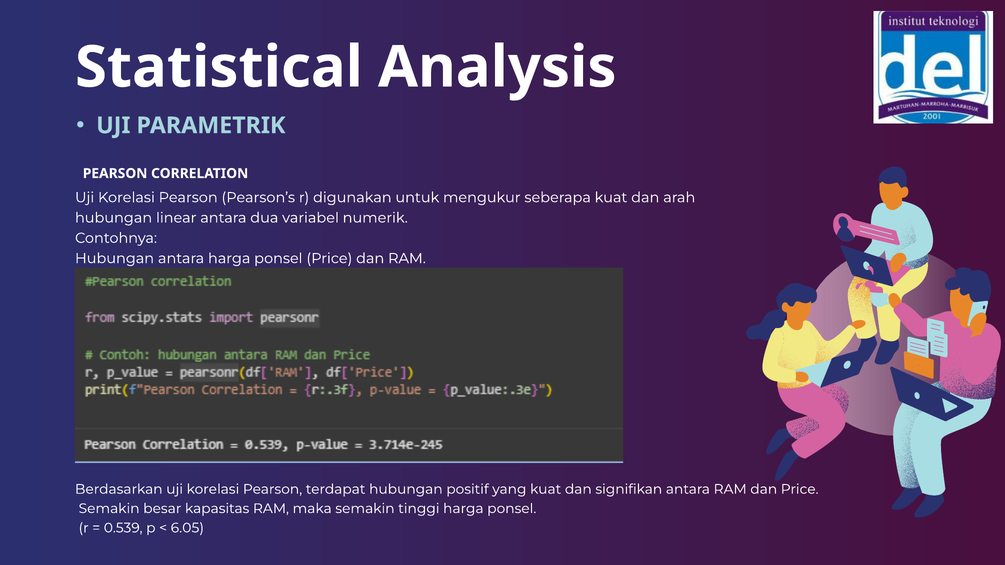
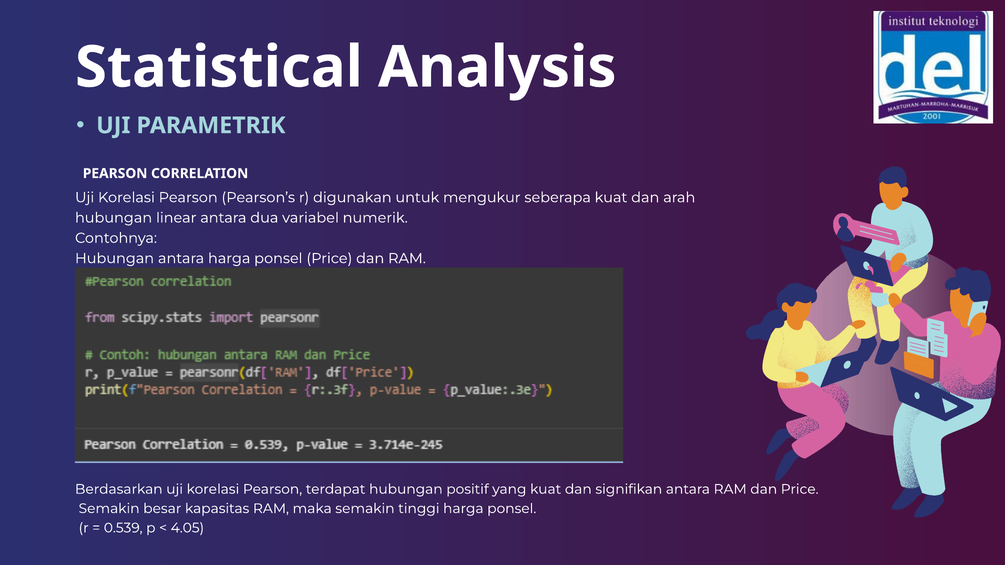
6.05: 6.05 -> 4.05 (187, 528)
